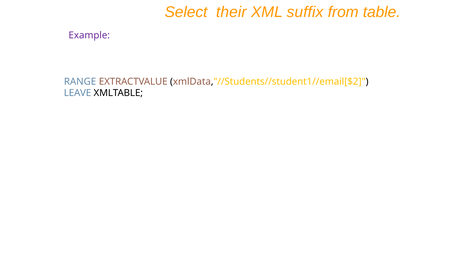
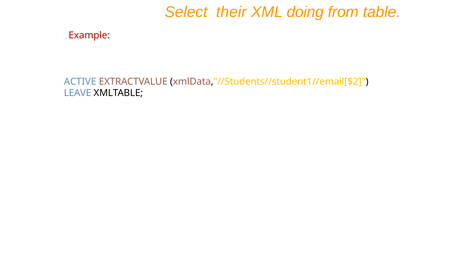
suffix: suffix -> doing (305, 12)
Example colour: purple -> red (89, 35)
RANGE: RANGE -> ACTIVE (80, 81)
